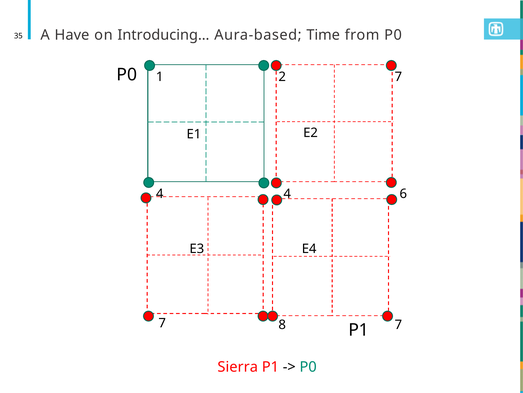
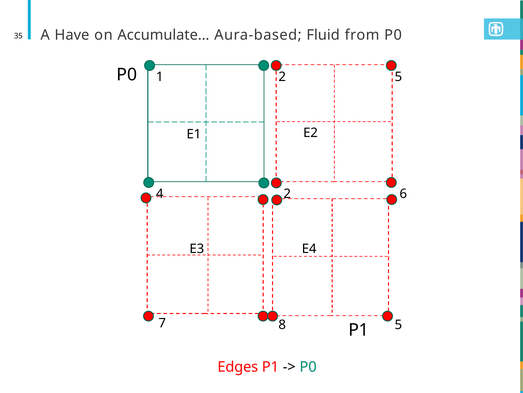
Introducing…: Introducing… -> Accumulate… (163, 35)
Time: Time -> Fluid (323, 35)
2 7: 7 -> 5 (398, 77)
4 4: 4 -> 2 (287, 194)
8 7: 7 -> 5 (398, 324)
Sierra: Sierra -> Edges (238, 366)
